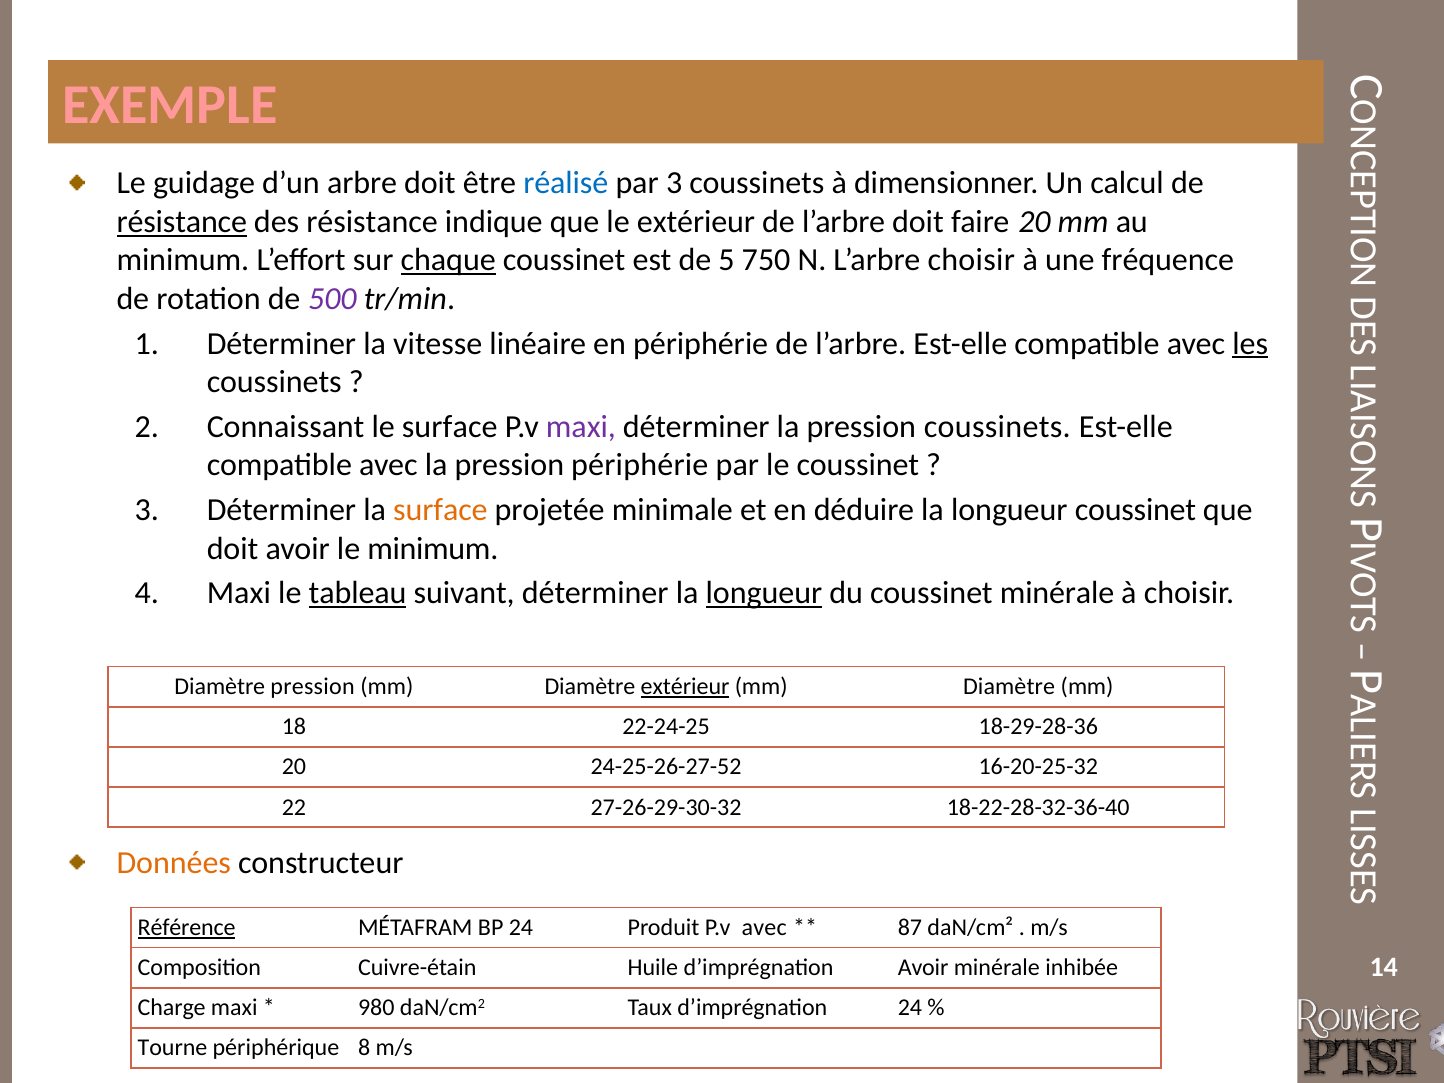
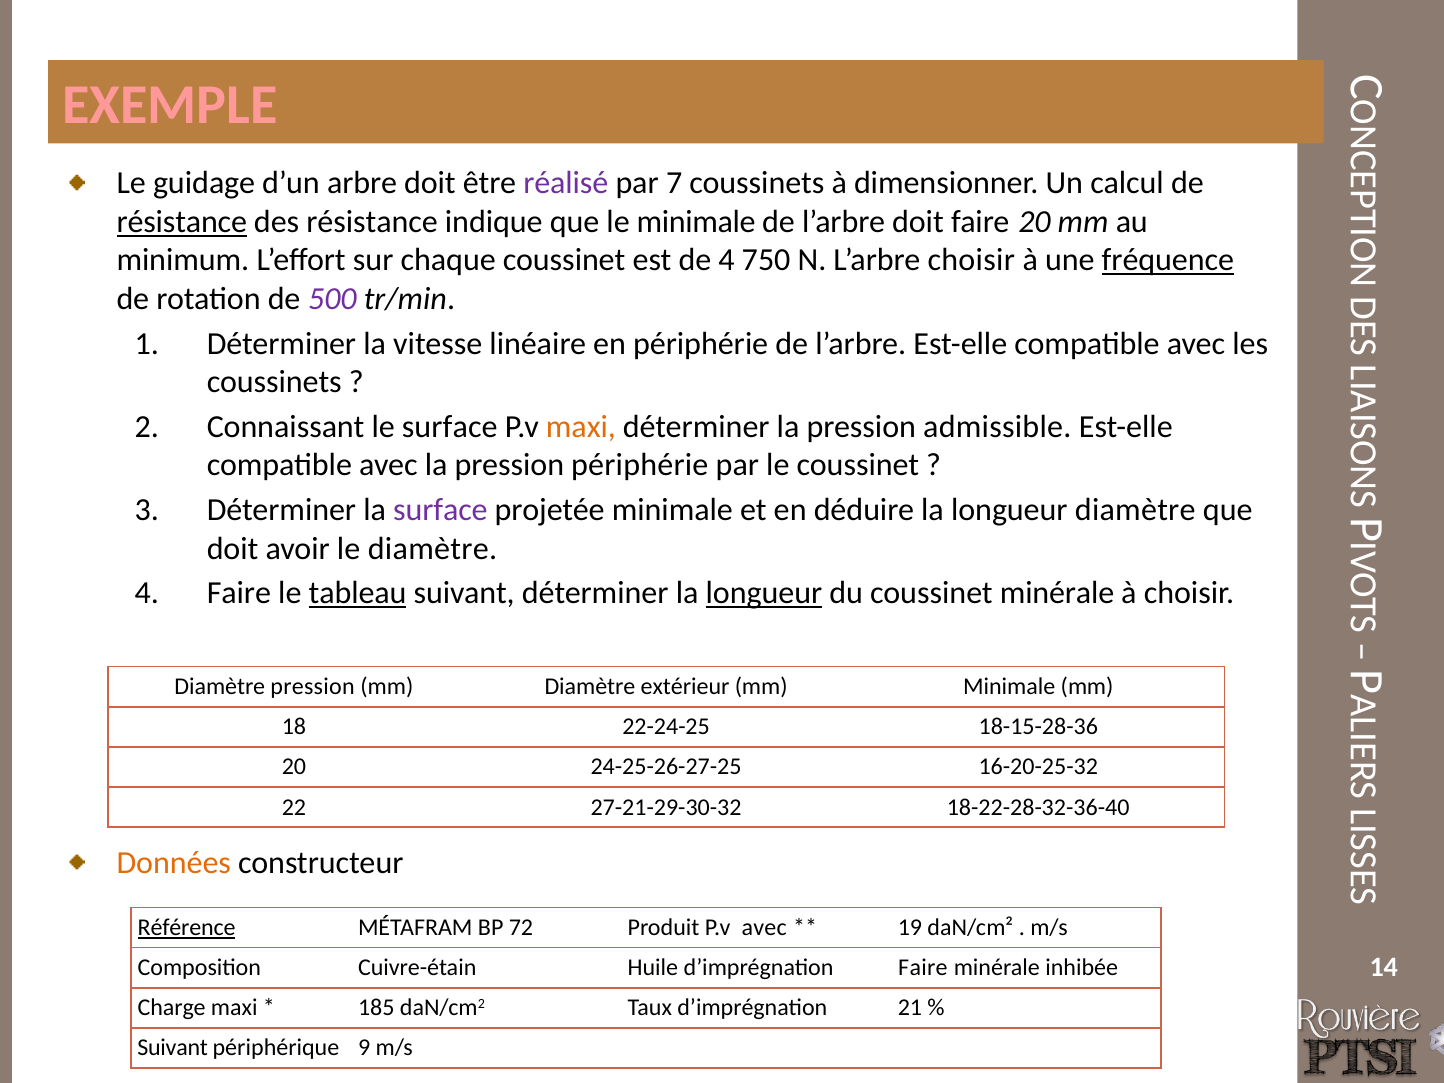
réalisé colour: blue -> purple (566, 183)
par 3: 3 -> 7 (674, 183)
le extérieur: extérieur -> minimale (696, 222)
chaque underline: present -> none (448, 260)
de 5: 5 -> 4 (727, 260)
fréquence underline: none -> present (1168, 260)
les underline: present -> none (1250, 344)
maxi colour: purple -> orange (581, 427)
pression coussinets: coussinets -> admissible (997, 427)
surface colour: orange -> purple (440, 510)
longueur coussinet: coussinet -> diamètre (1135, 510)
le minimum: minimum -> diamètre (433, 549)
Maxi: Maxi -> Faire (239, 593)
extérieur underline: present -> none (685, 687)
Diamètre: Diamètre -> Minimale (1009, 687)
18-29-28-36: 18-29-28-36 -> 18-15-28-36 (1038, 727)
24-25-26-27-52: 24-25-26-27-52 -> 24-25-26-27-25 (666, 767)
27-26-29-30-32: 27-26-29-30-32 -> 27-21-29-30-32 (666, 807)
BP 24: 24 -> 72 (521, 928)
87: 87 -> 19 (910, 928)
d’imprégnation Avoir: Avoir -> Faire (923, 968)
980: 980 -> 185 (376, 1008)
d’imprégnation 24: 24 -> 21 (910, 1008)
Tourne: Tourne -> Suivant (173, 1048)
8: 8 -> 9 (364, 1048)
